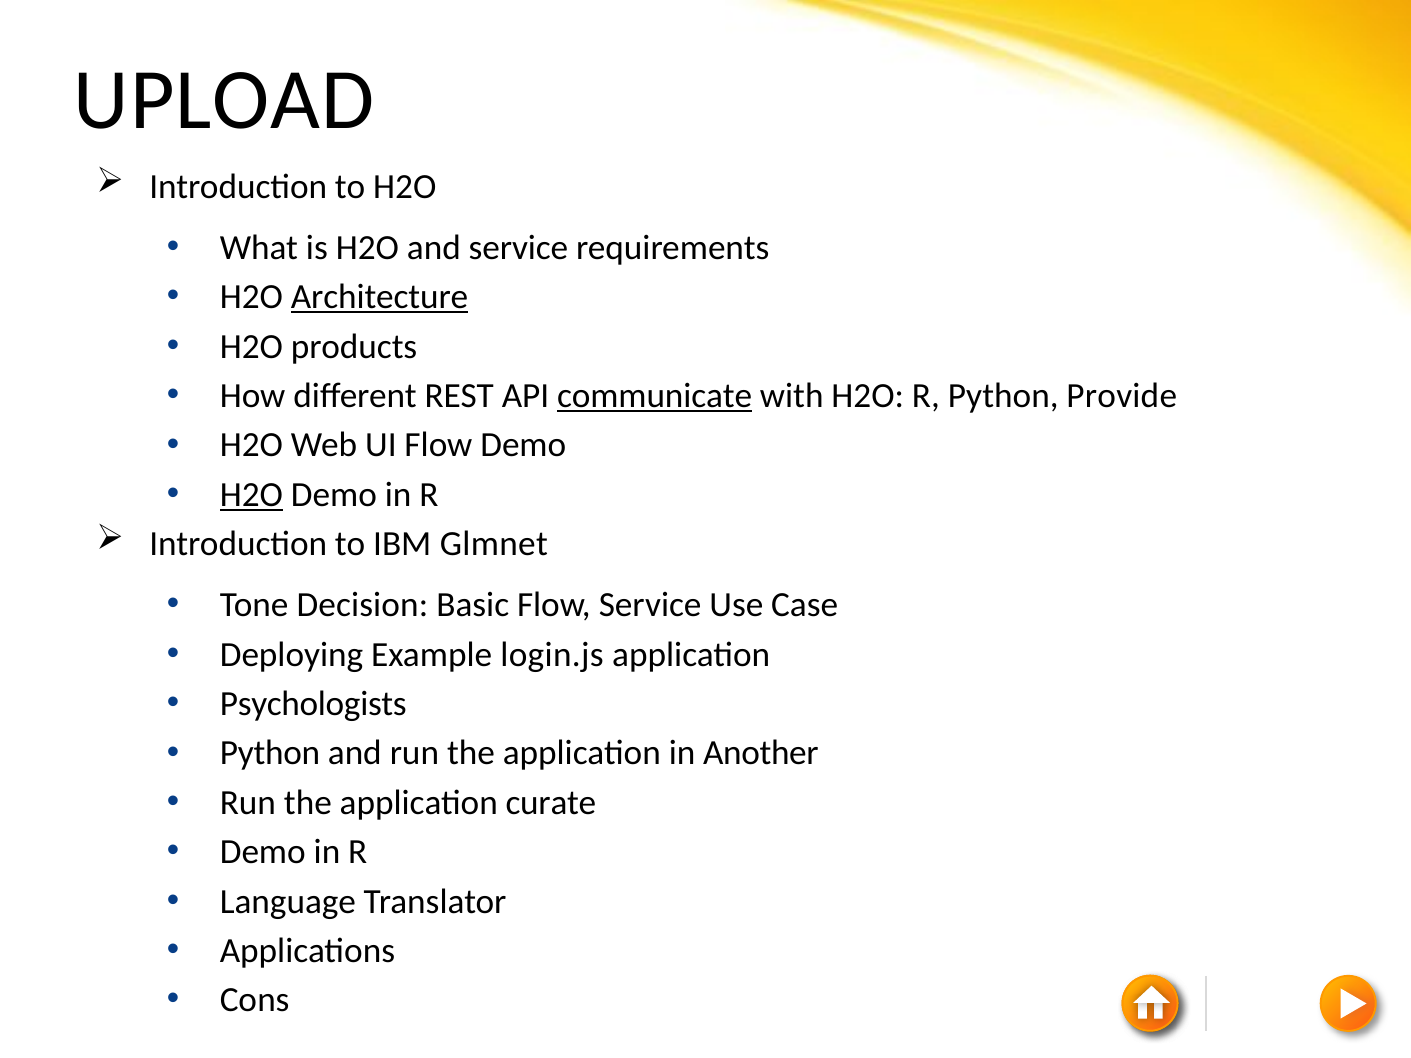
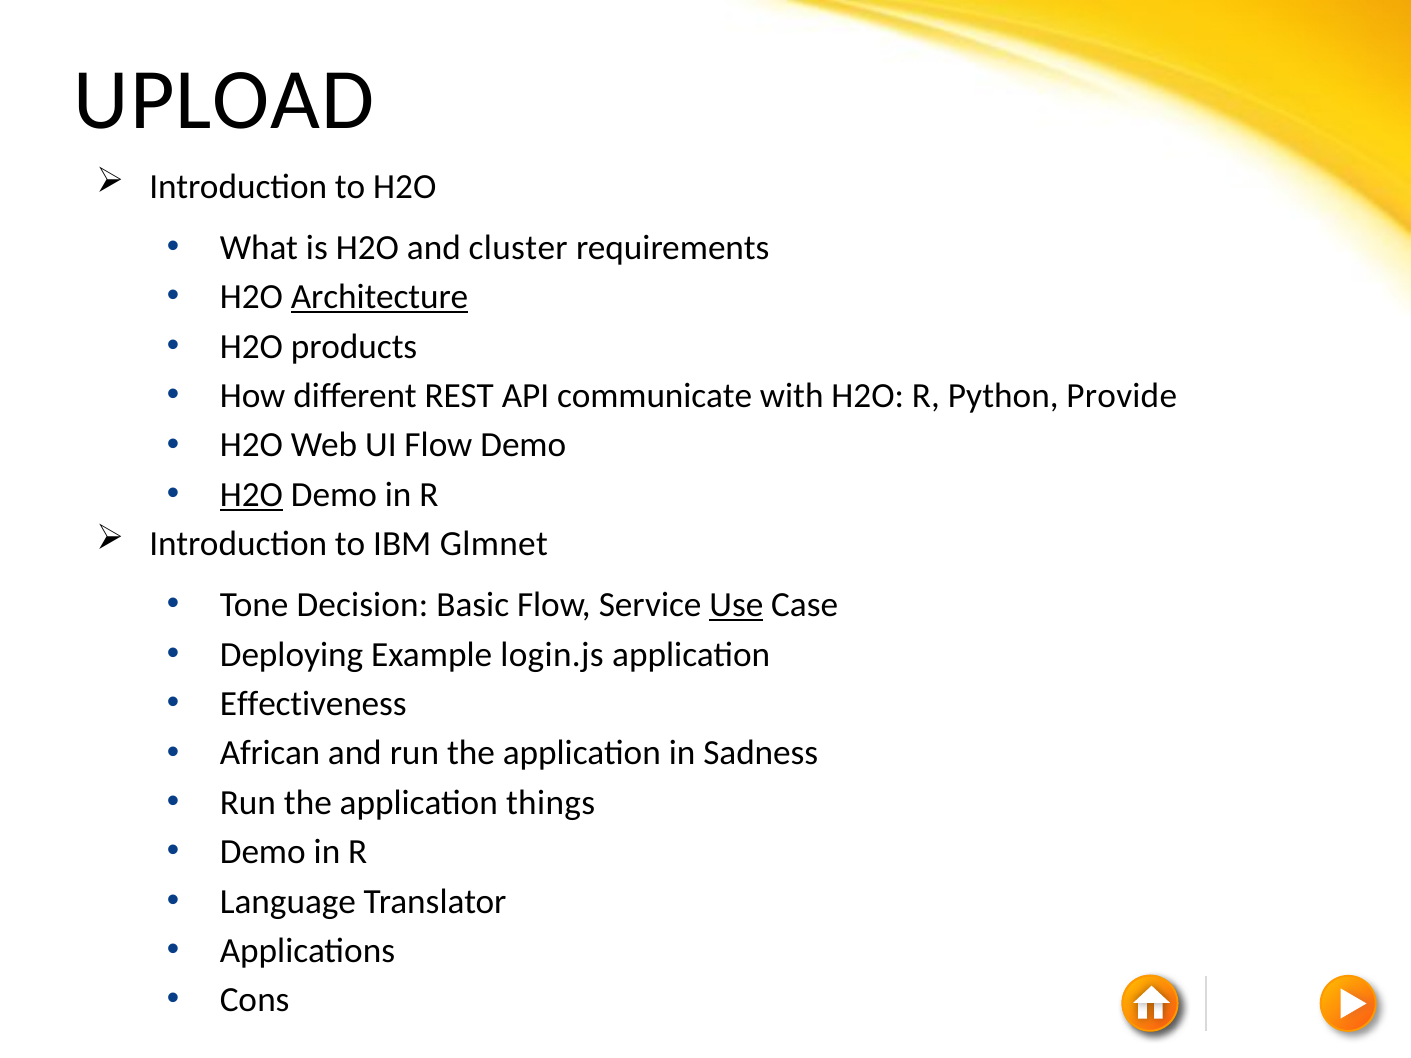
and service: service -> cluster (518, 248)
communicate underline: present -> none (655, 396)
Use underline: none -> present (736, 605)
Psychologists: Psychologists -> Effectiveness (313, 704)
Python: Python -> African (270, 754)
Another: Another -> Sadness (761, 754)
curate: curate -> things (551, 803)
